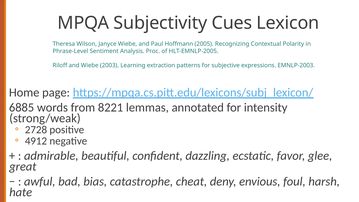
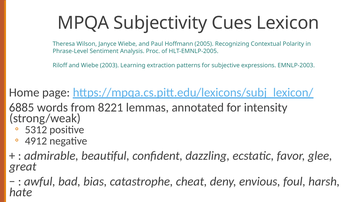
2728: 2728 -> 5312 (36, 130)
